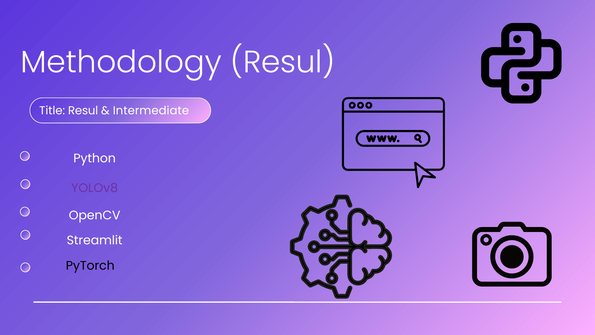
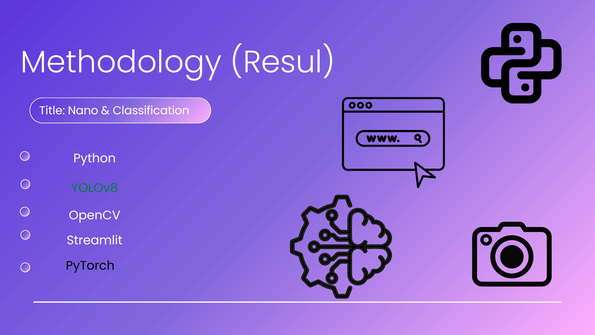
Title Resul: Resul -> Nano (83, 111)
Intermediate: Intermediate -> Classification (151, 111)
YOLOv8 colour: purple -> green (95, 188)
